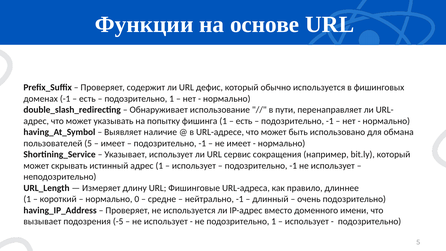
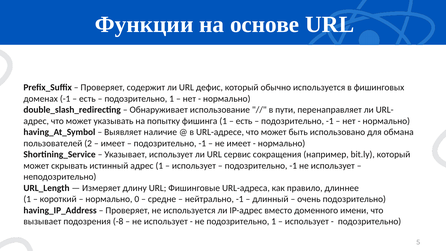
пользователей 5: 5 -> 2 (88, 143)
-5: -5 -> -8 (118, 221)
